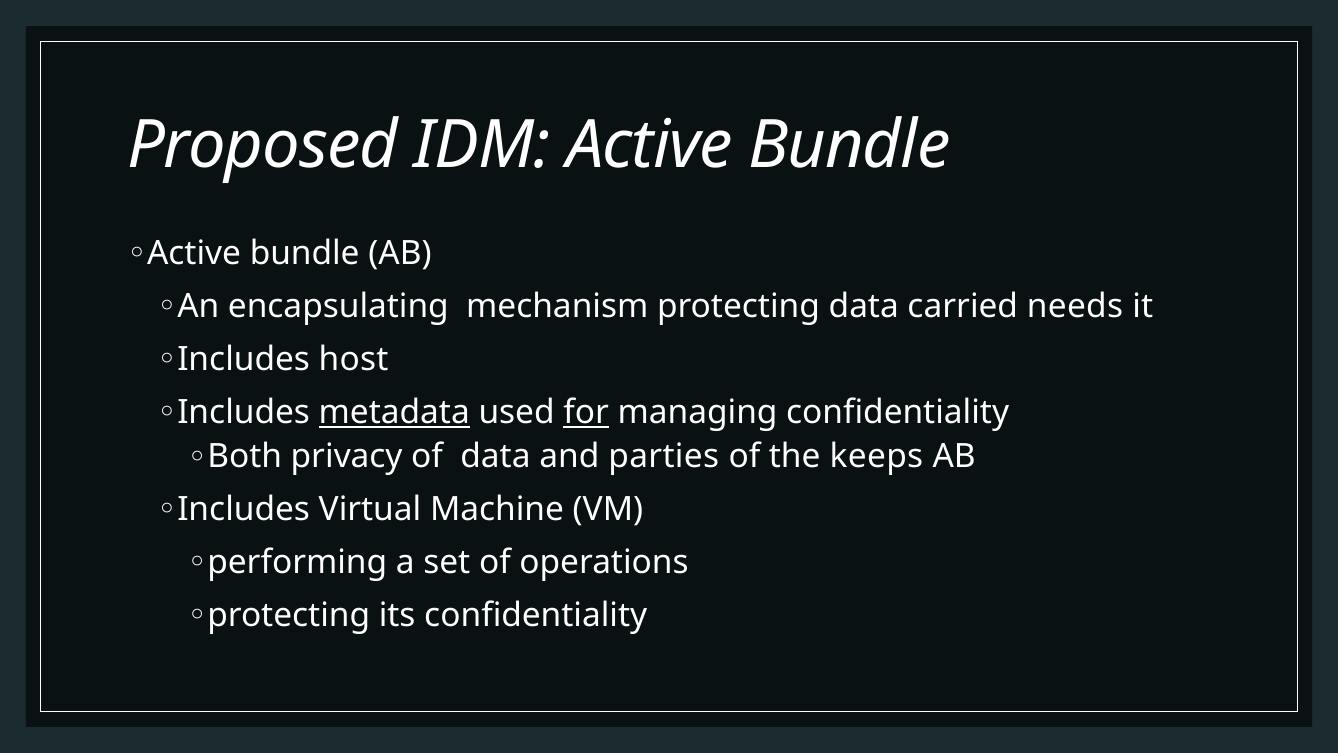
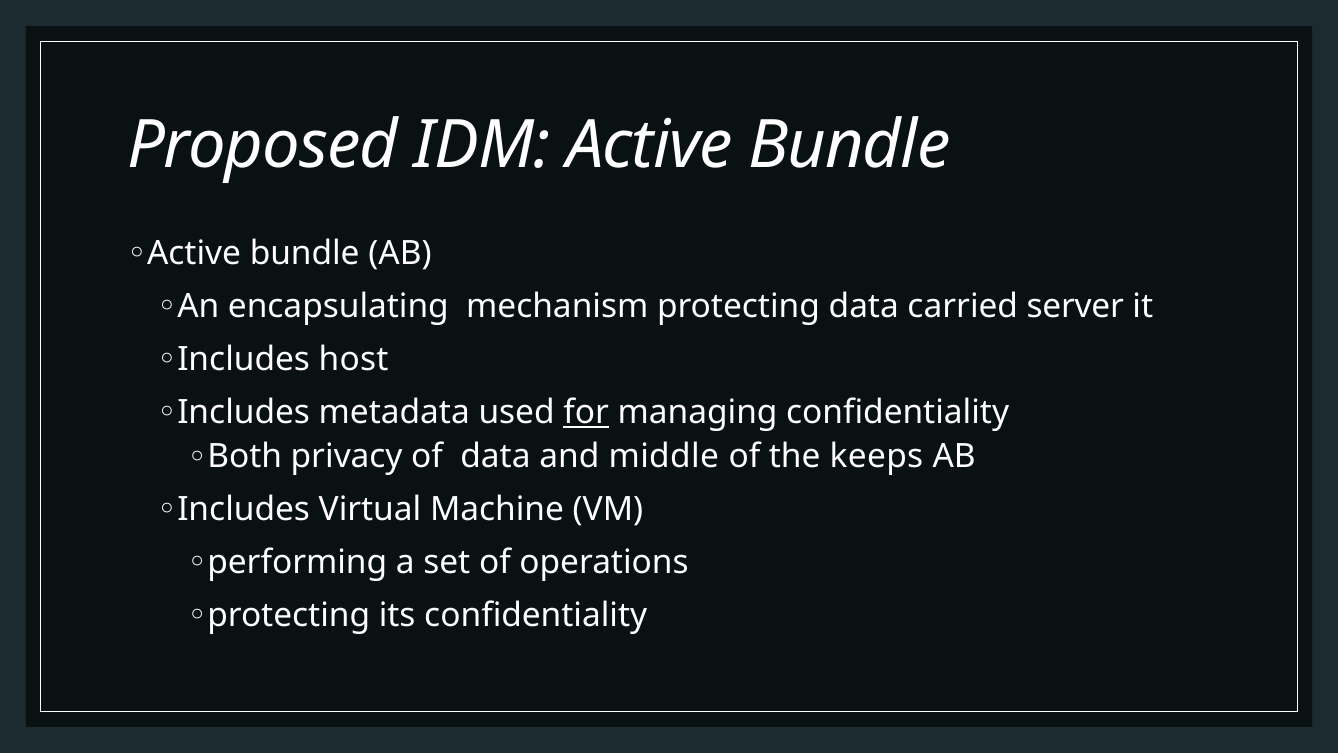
needs: needs -> server (1075, 307)
metadata underline: present -> none (394, 412)
parties: parties -> middle (664, 457)
